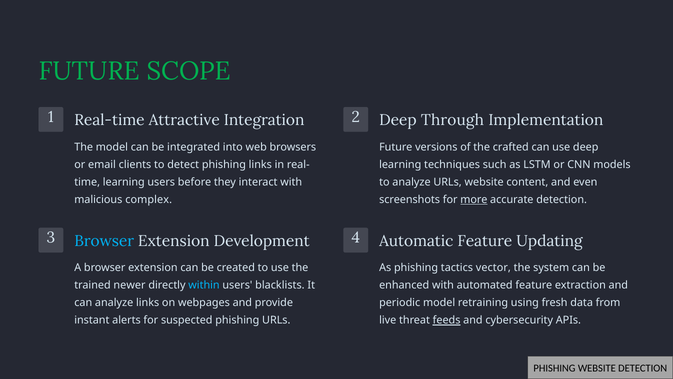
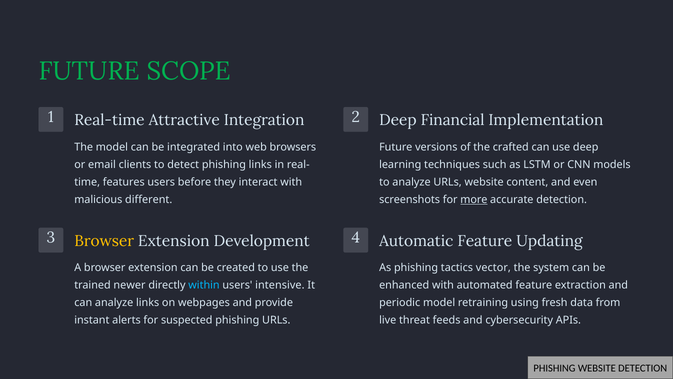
Through: Through -> Financial (453, 120)
learning: learning -> features (124, 182)
complex: complex -> different (149, 199)
Browser colour: light blue -> yellow (104, 241)
blacklists: blacklists -> intensive (280, 285)
feeds underline: present -> none (447, 320)
